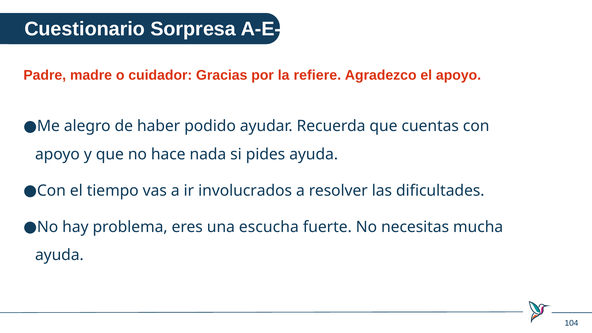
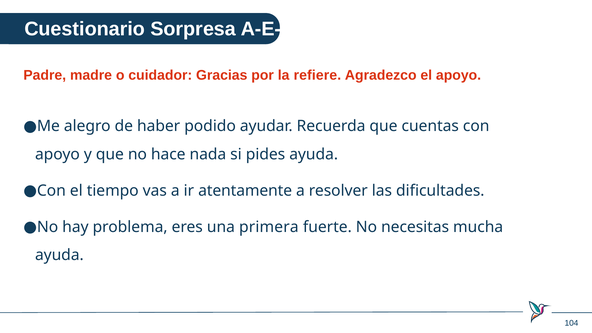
involucrados: involucrados -> atentamente (245, 191)
escucha: escucha -> primera (269, 227)
